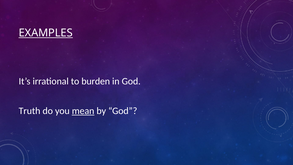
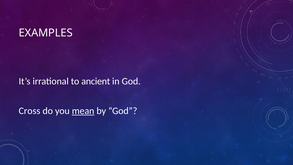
EXAMPLES underline: present -> none (46, 33)
burden: burden -> ancient (96, 81)
Truth: Truth -> Cross (29, 111)
